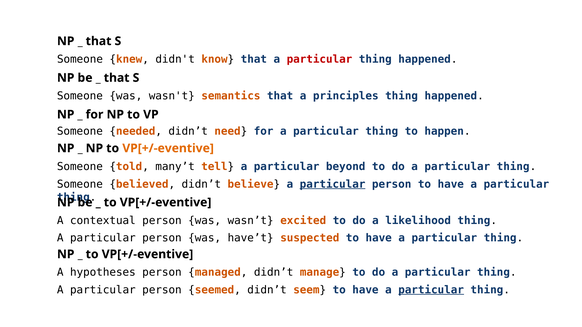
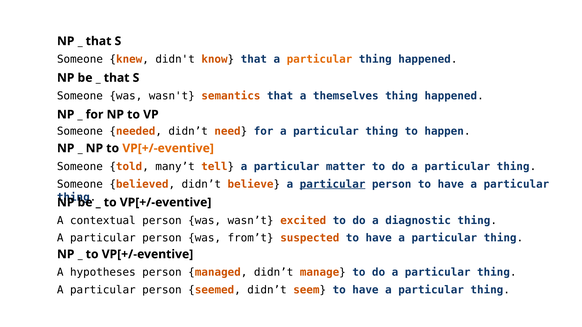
particular colour: red -> orange (320, 59)
principles: principles -> themselves (346, 96)
beyond: beyond -> matter (346, 167)
likelihood: likelihood -> diagnostic (418, 221)
have’t: have’t -> from’t (251, 238)
particular underline: present -> none (431, 290)
